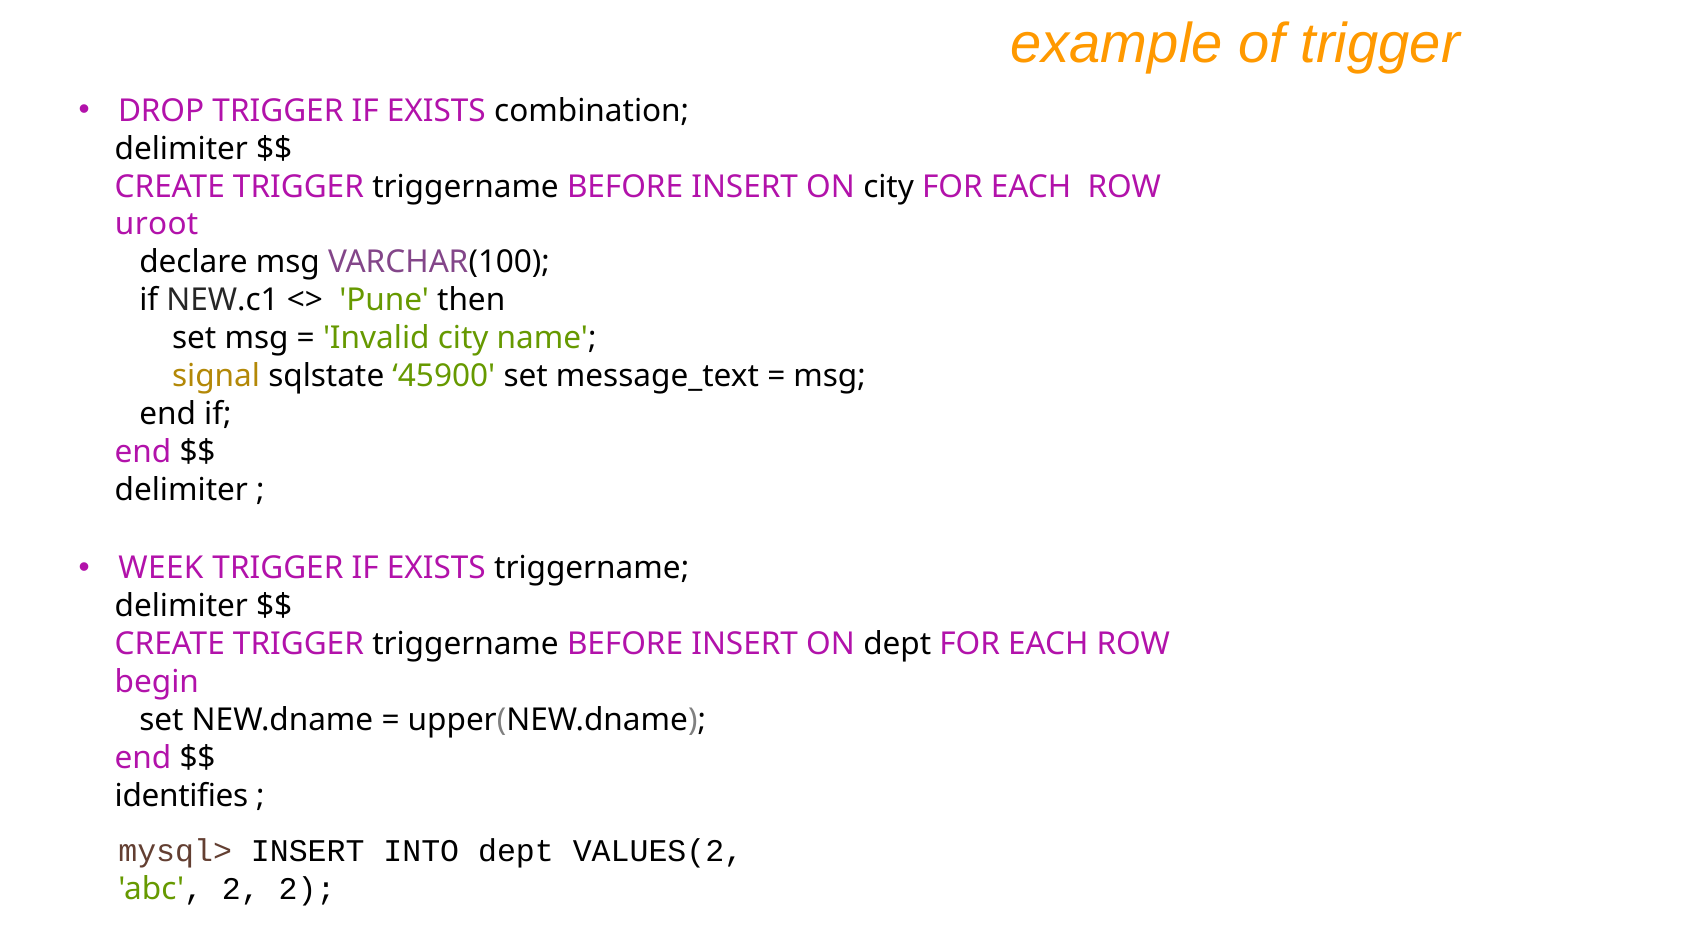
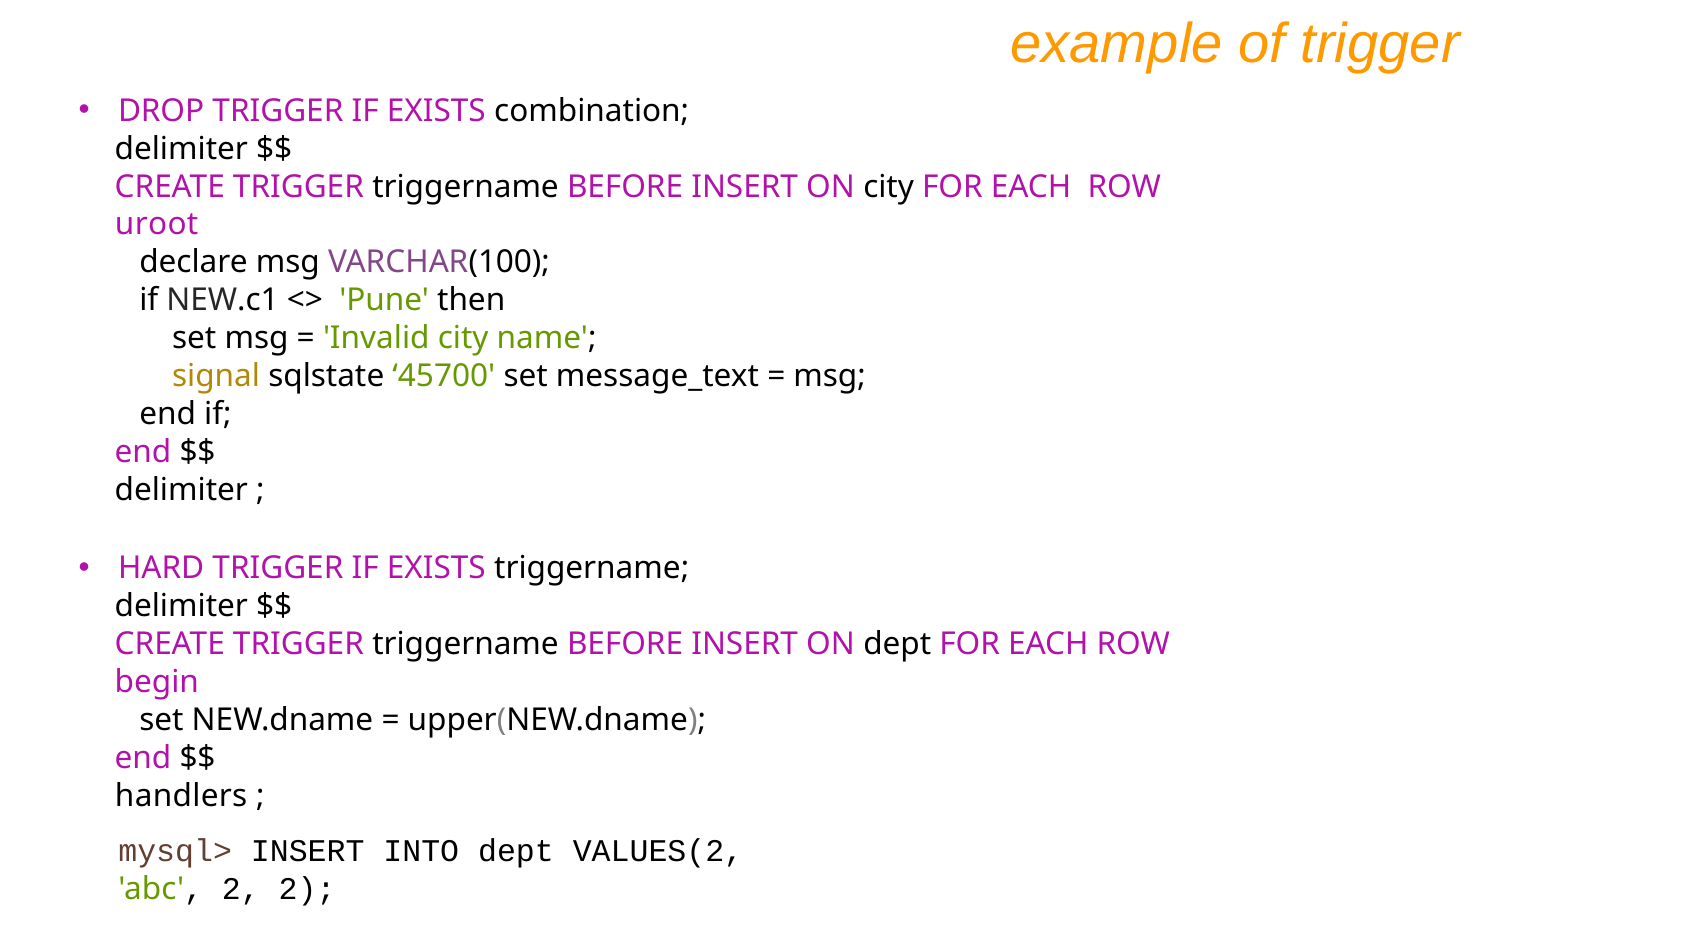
45900: 45900 -> 45700 (444, 376)
WEEK: WEEK -> HARD (161, 568)
identifies: identifies -> handlers (181, 795)
